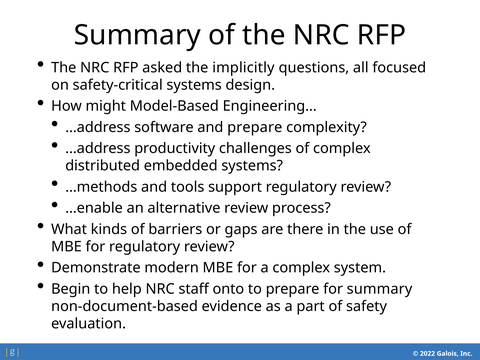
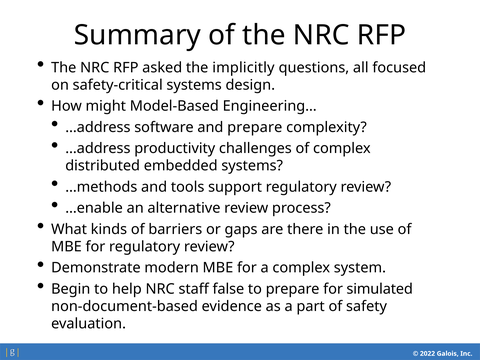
onto: onto -> false (228, 289)
for summary: summary -> simulated (380, 289)
